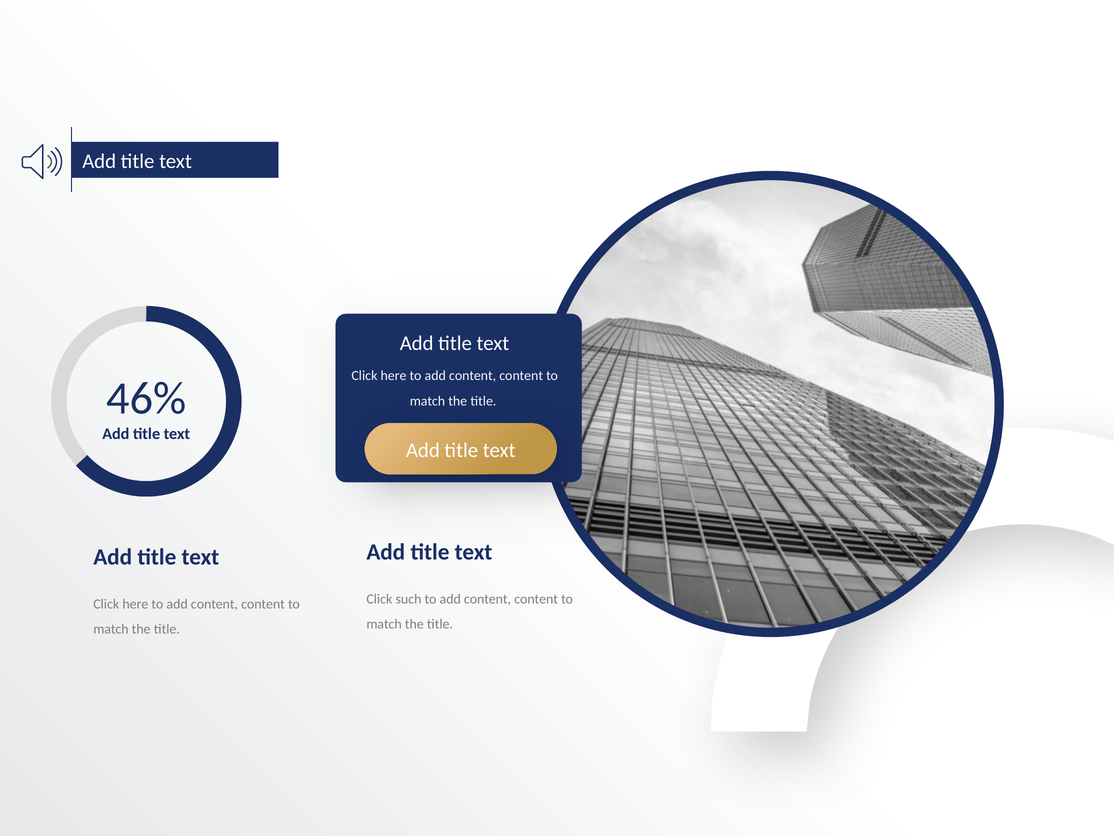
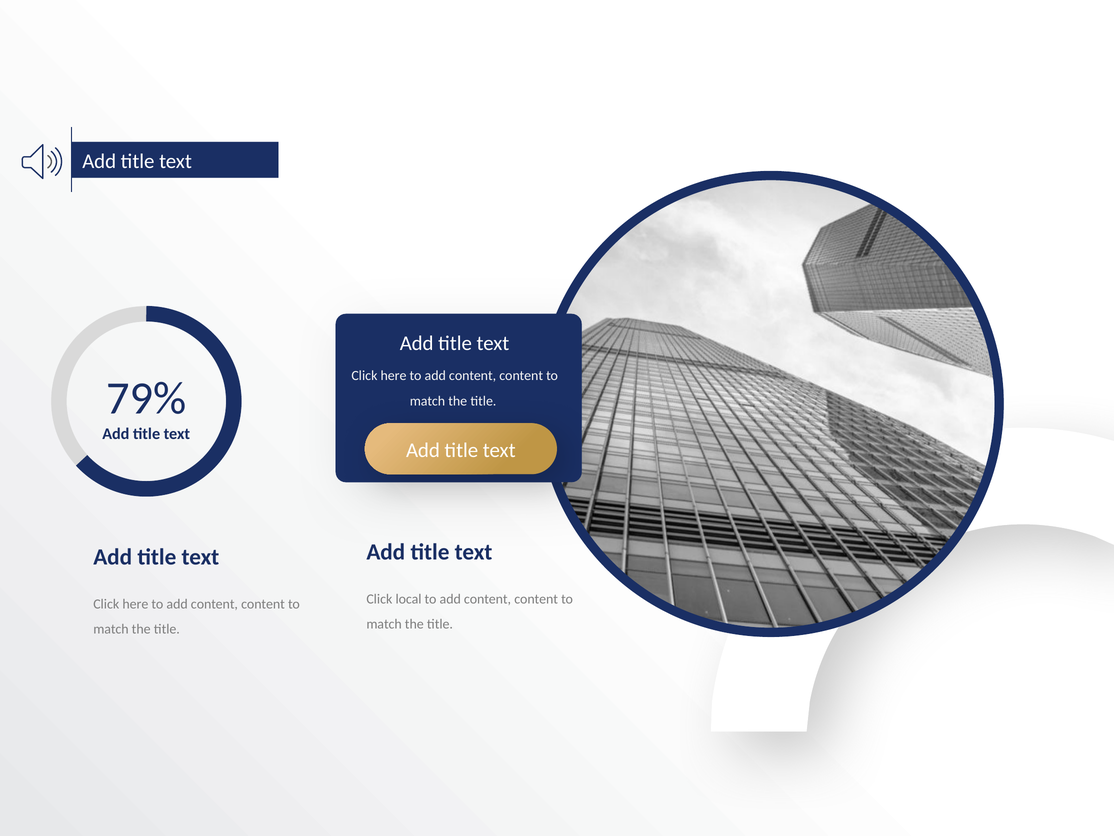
46%: 46% -> 79% (146, 398)
such: such -> local (409, 599)
